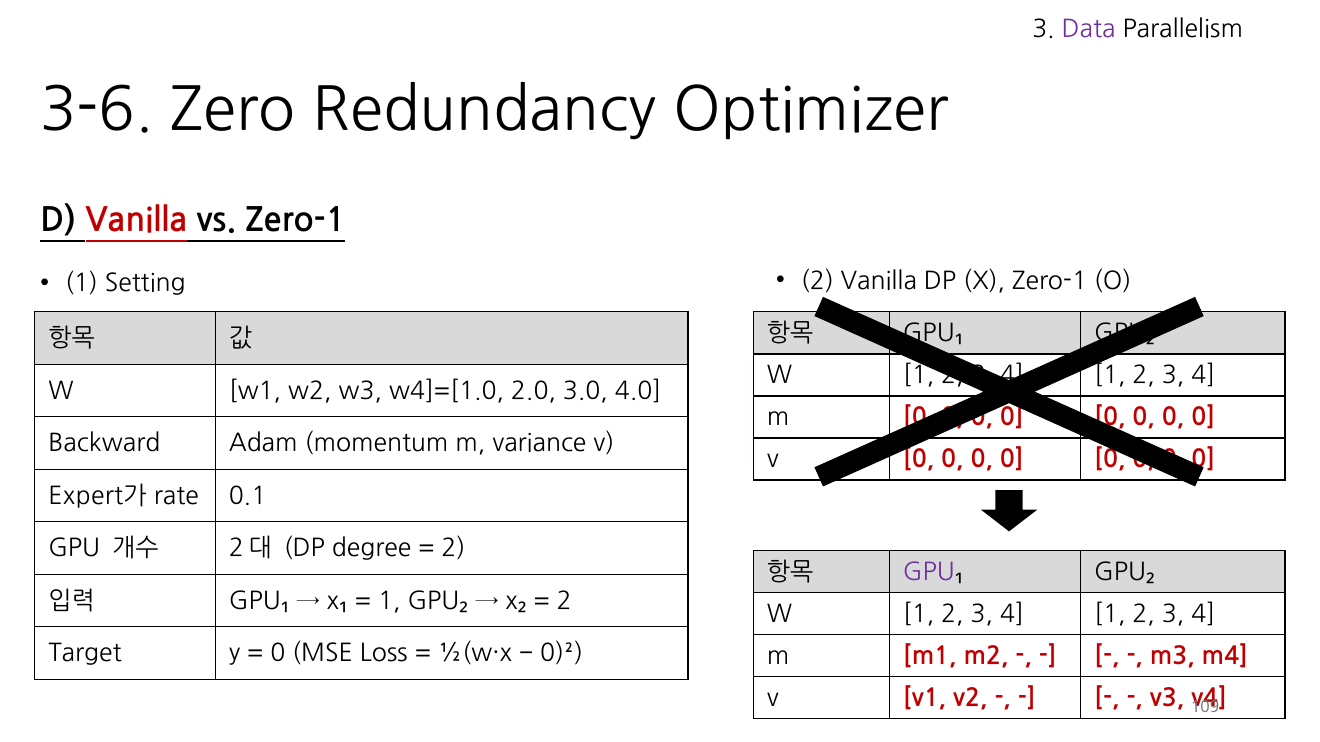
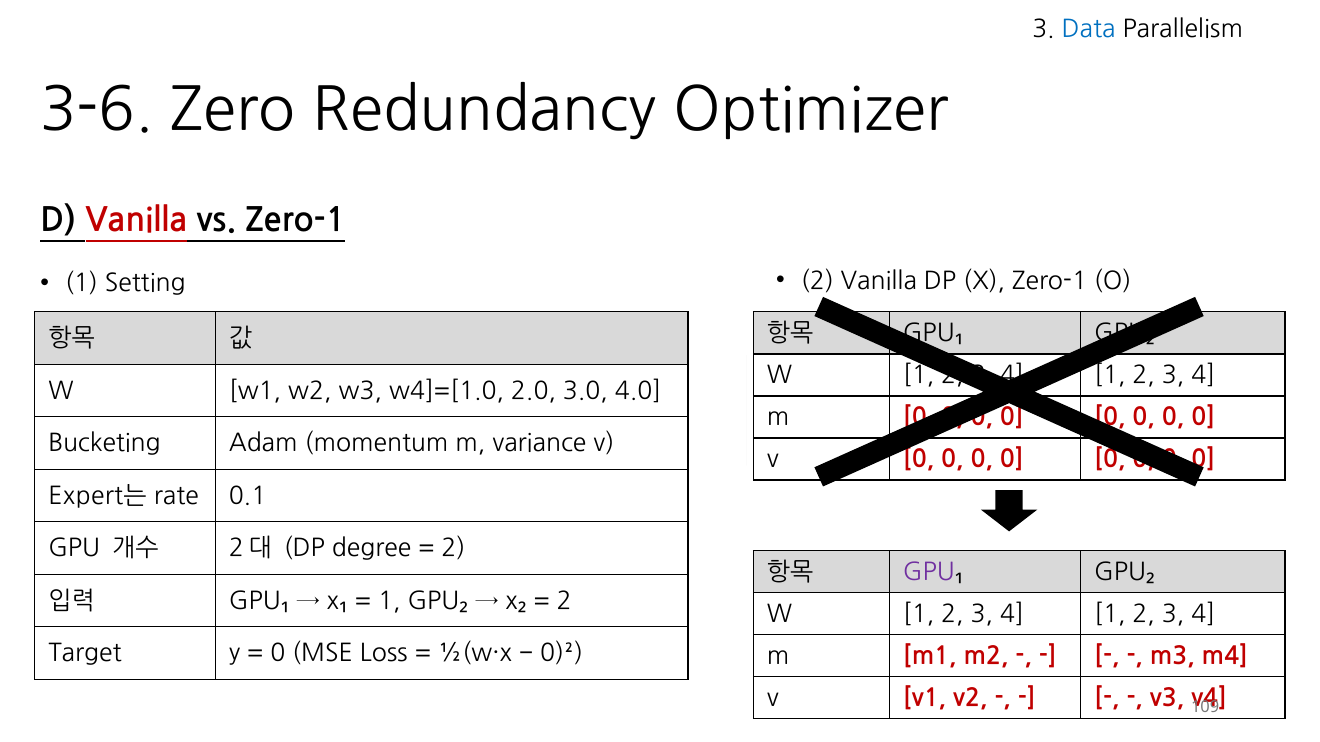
Data colour: purple -> blue (1089, 29)
Backward: Backward -> Bucketing (104, 444)
Expert가: Expert가 -> Expert는 (97, 496)
